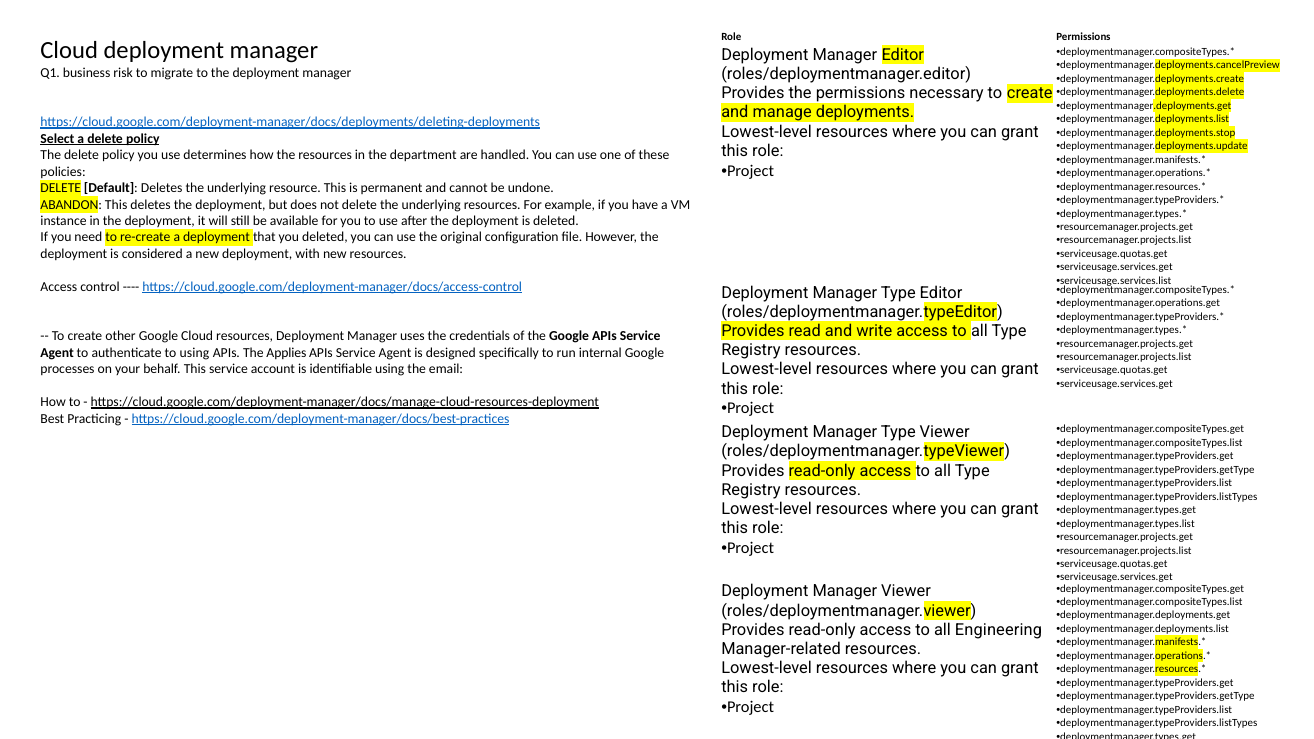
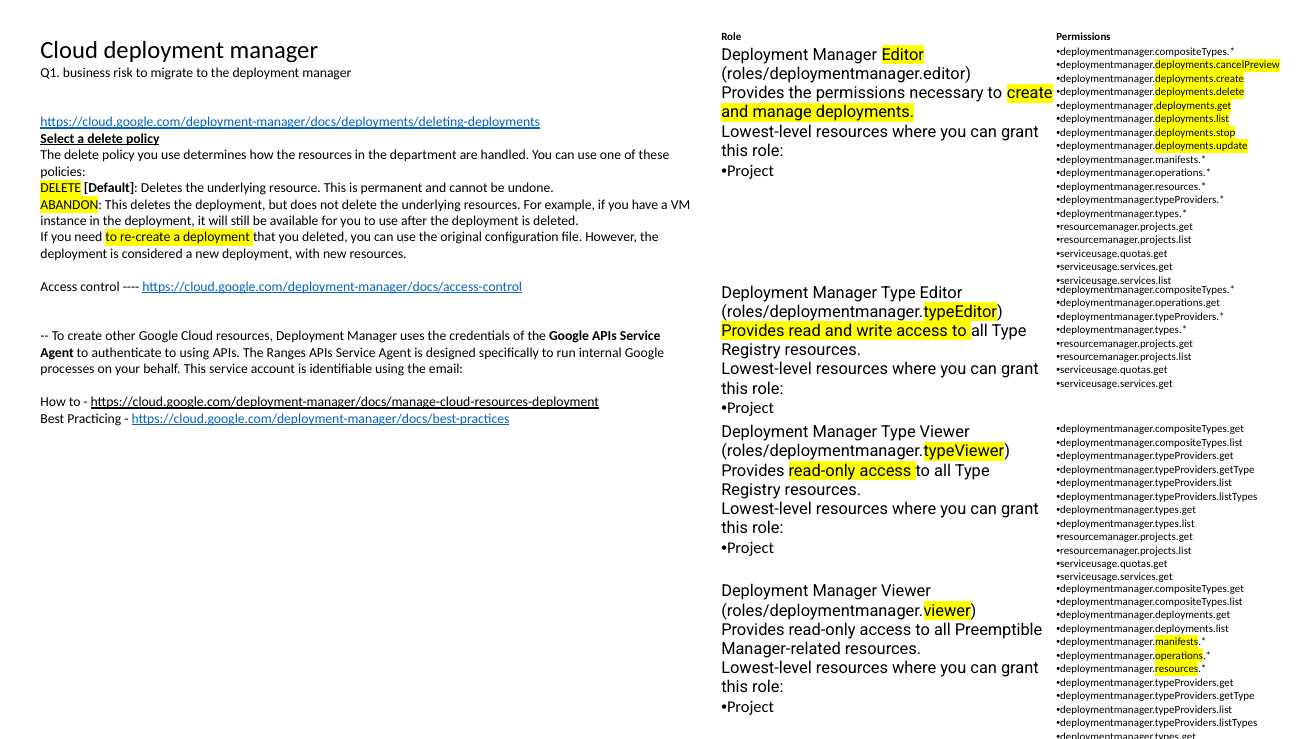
Applies: Applies -> Ranges (286, 353)
Engineering: Engineering -> Preemptible (999, 630)
